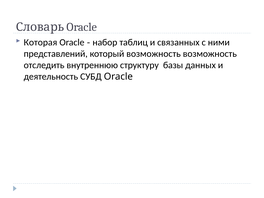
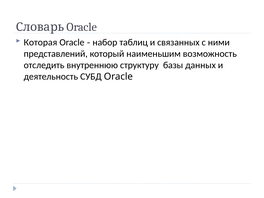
который возможность: возможность -> наименьшим (154, 54)
